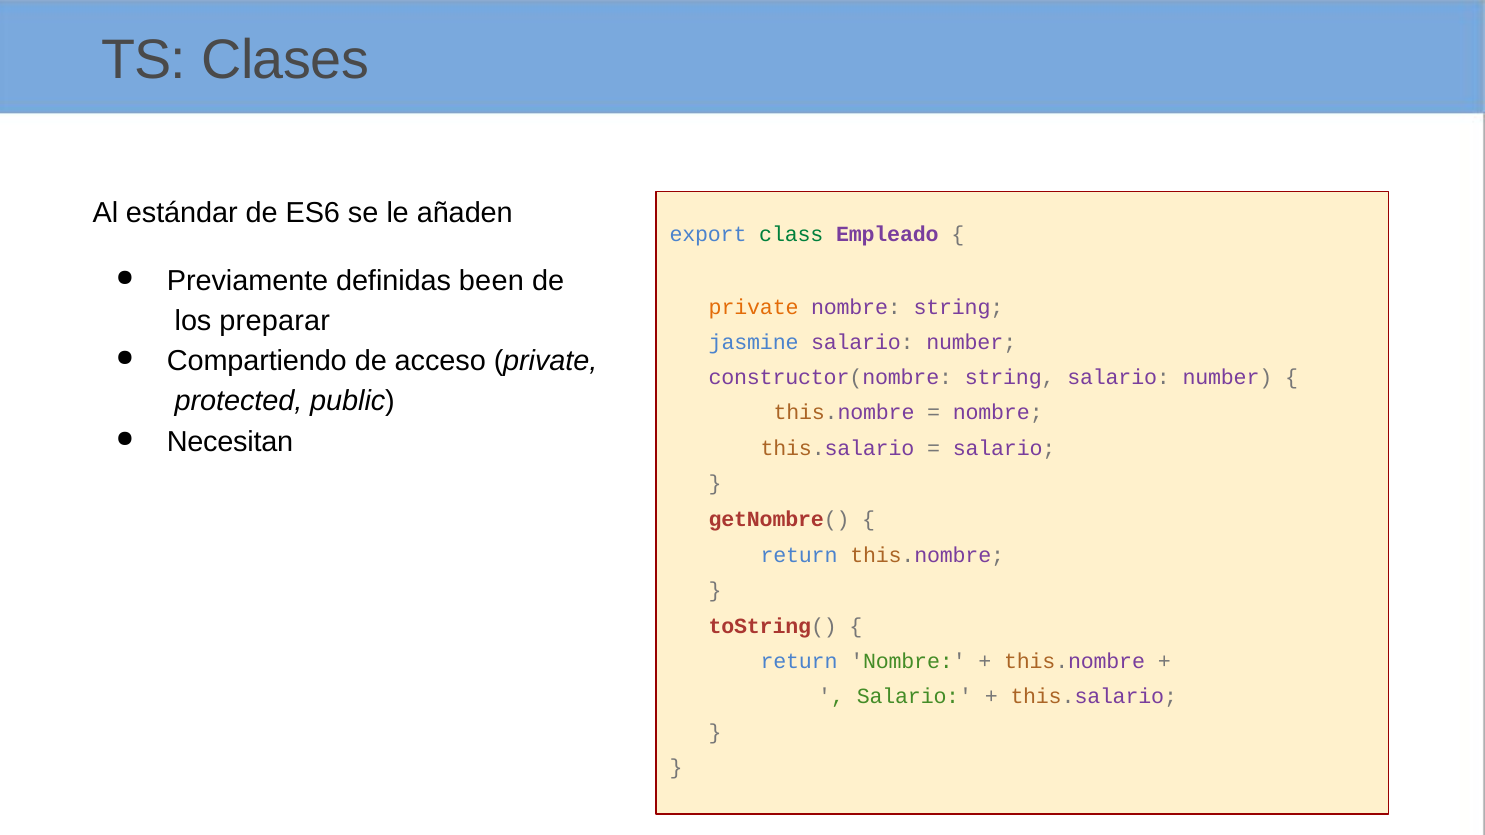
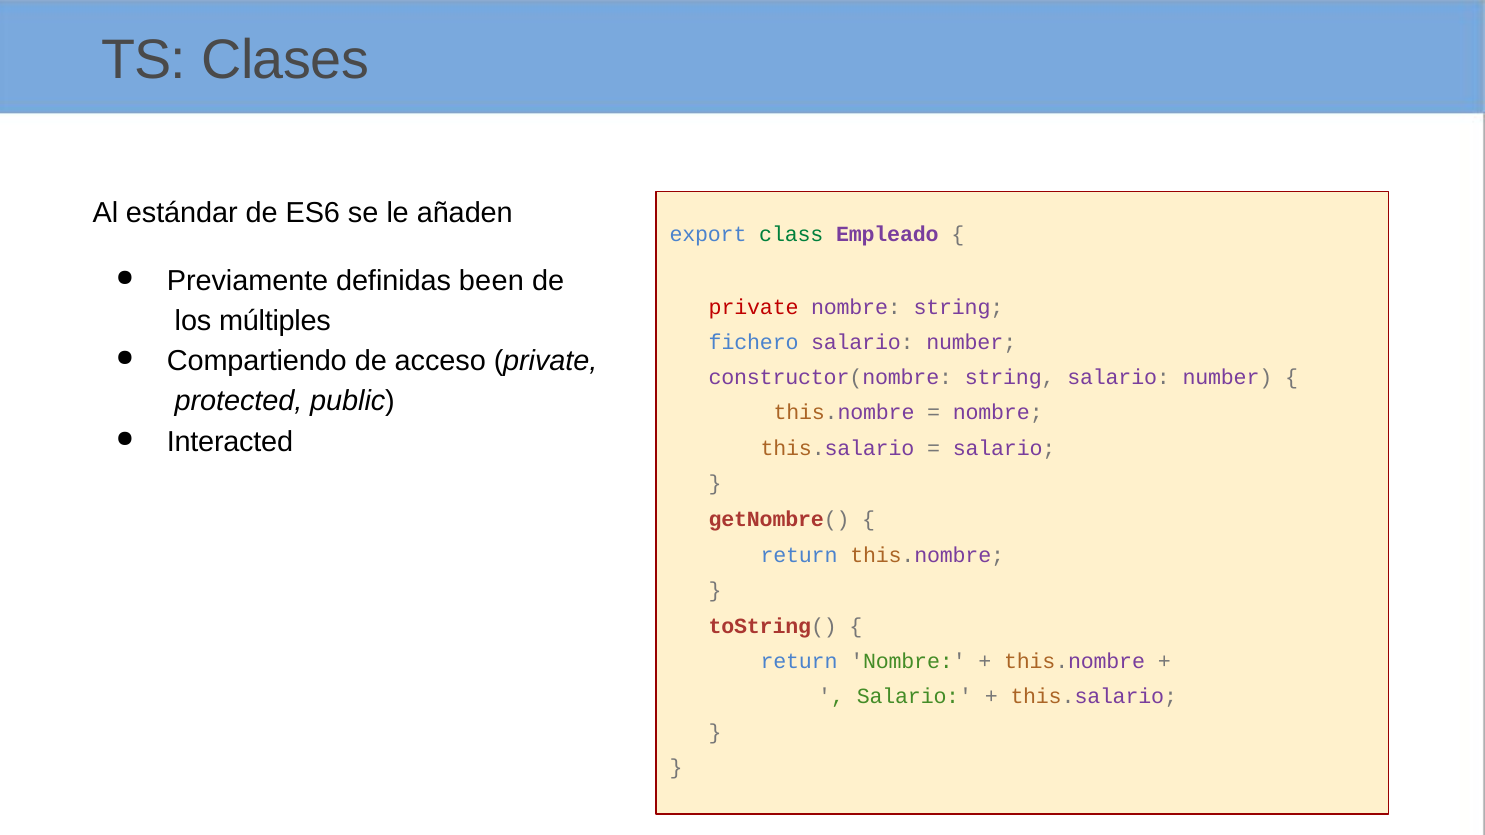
private colour: orange -> red (754, 307)
preparar: preparar -> múltiples (275, 321)
jasmine: jasmine -> fichero (754, 342)
Necesitan: Necesitan -> Interacted (230, 442)
